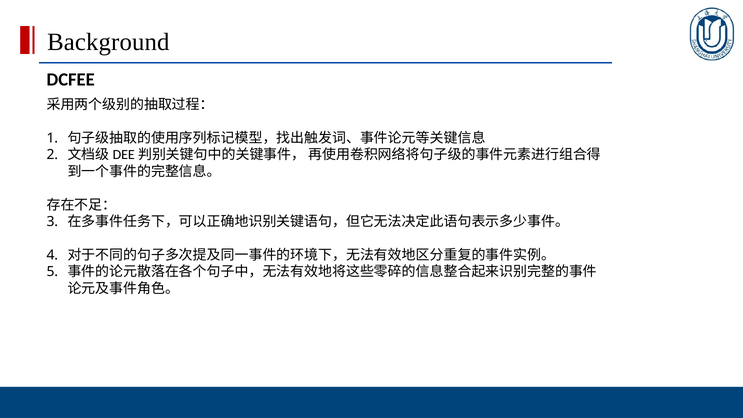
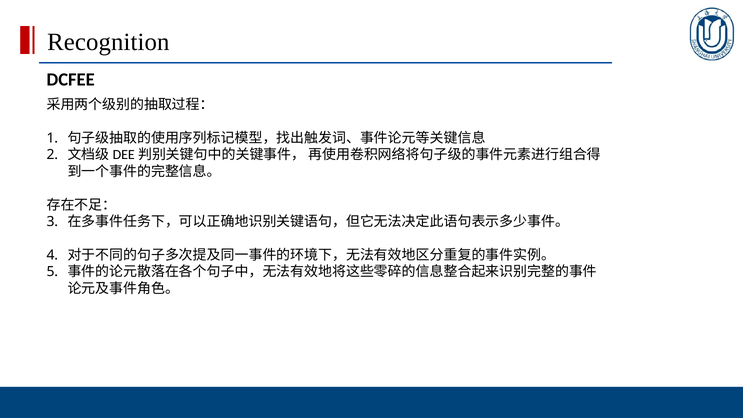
Background: Background -> Recognition (108, 42)
